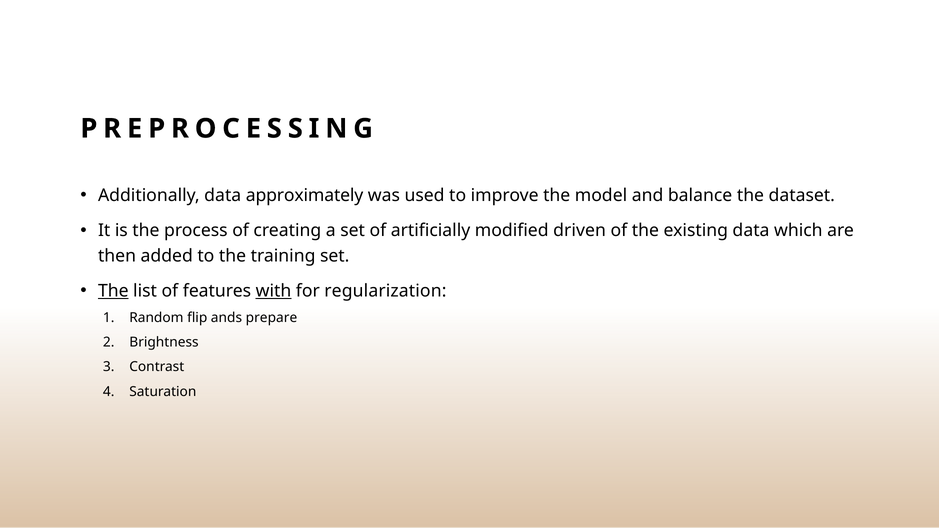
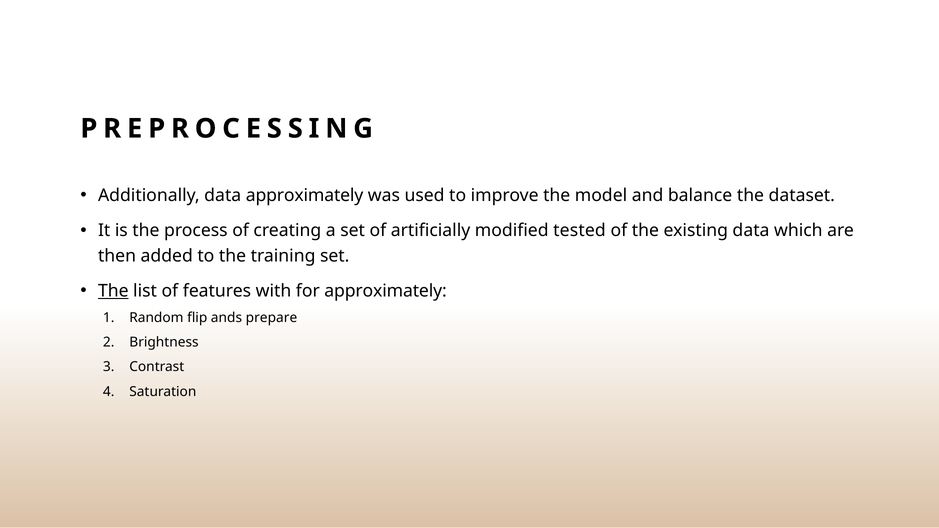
driven: driven -> tested (579, 231)
with underline: present -> none (274, 291)
for regularization: regularization -> approximately (386, 291)
